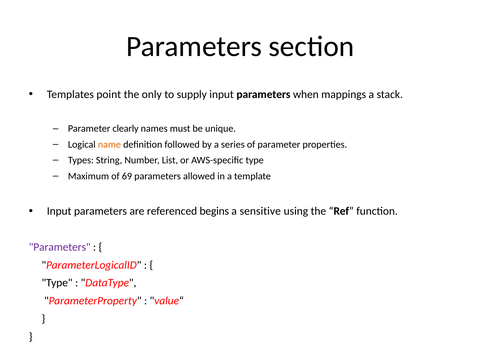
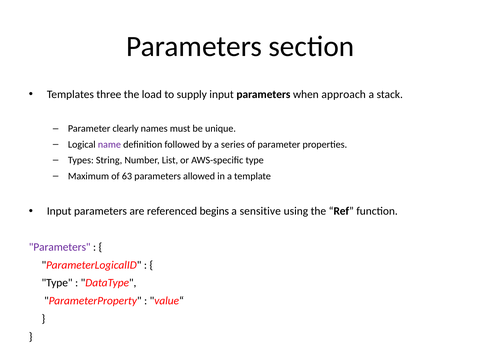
point: point -> three (109, 94)
only: only -> load (152, 94)
mappings: mappings -> approach (344, 94)
name colour: orange -> purple (109, 144)
69: 69 -> 63 (127, 176)
